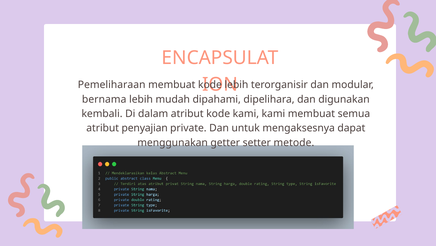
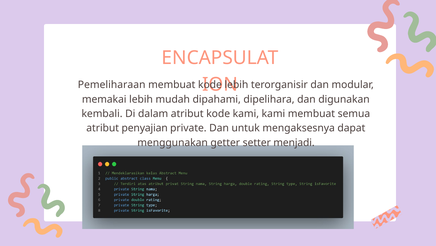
bernama: bernama -> memakai (104, 99)
metode: metode -> menjadi (294, 142)
